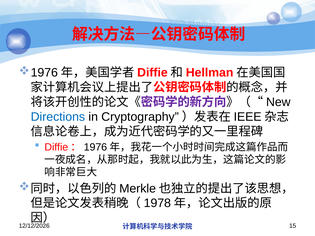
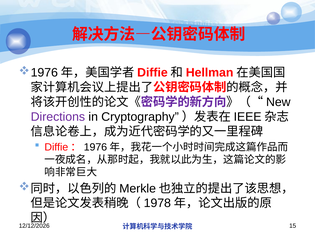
Directions colour: blue -> purple (58, 117)
